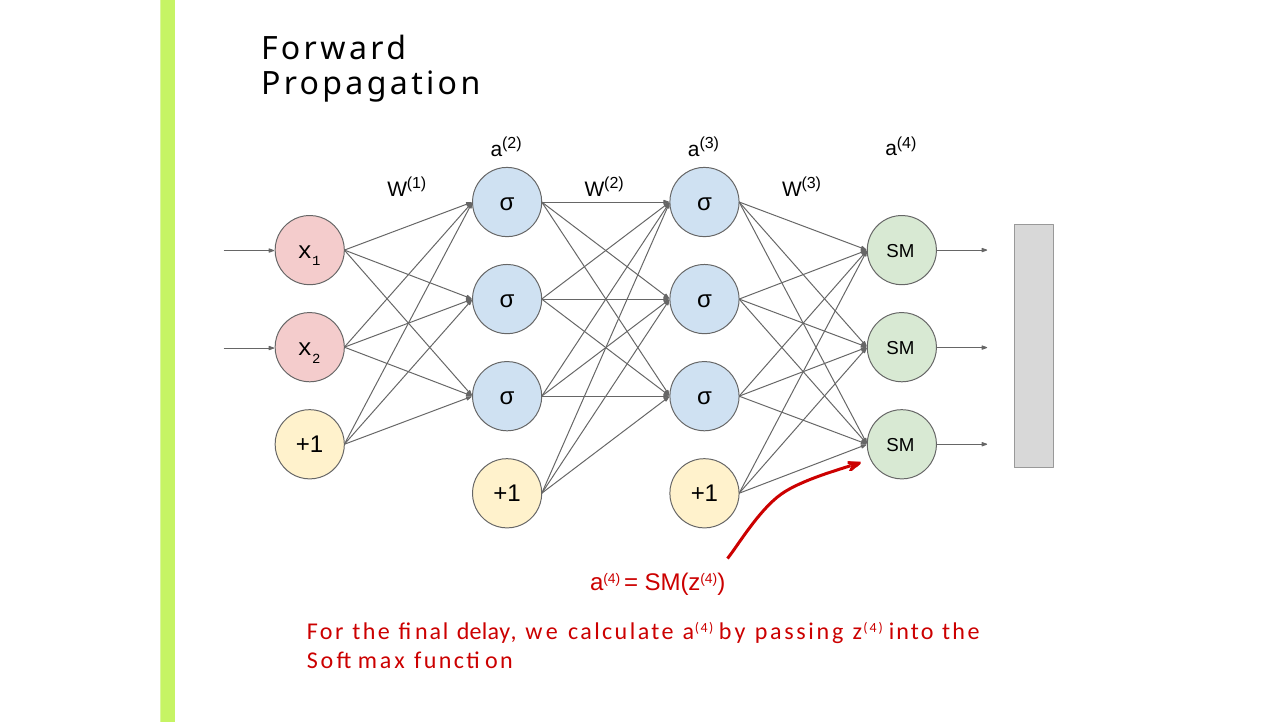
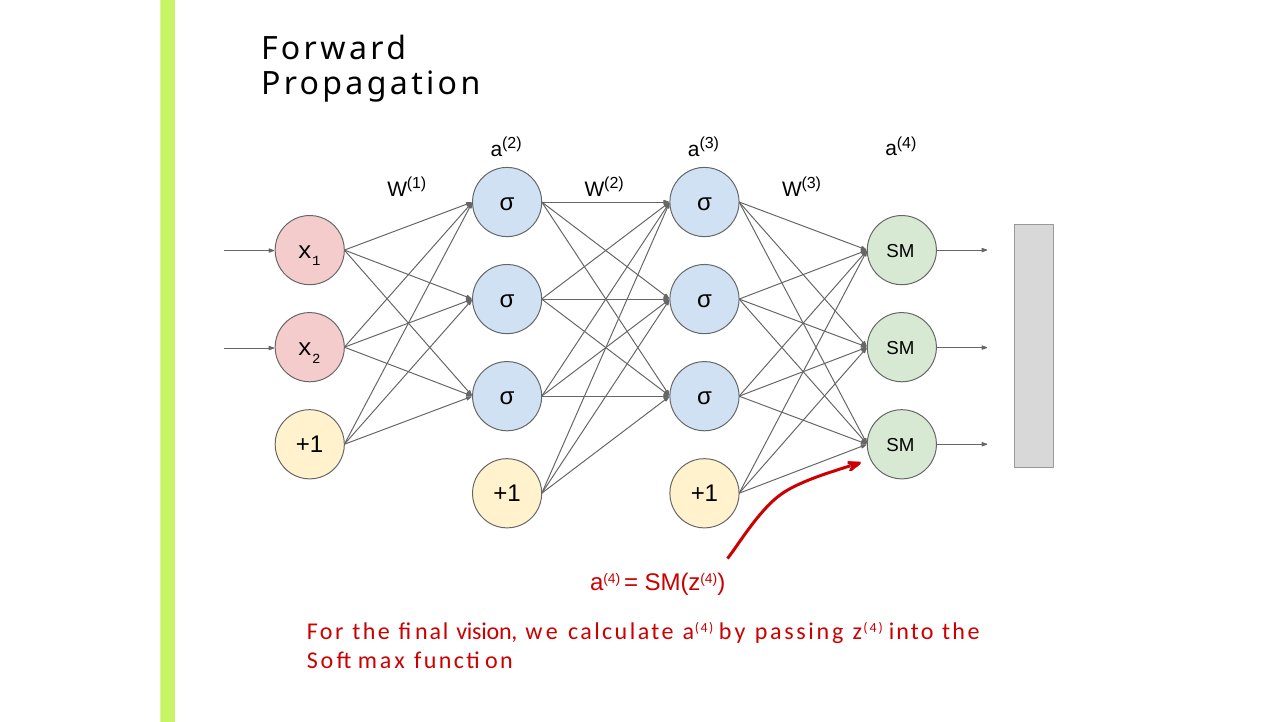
delay: delay -> vision (487, 631)
